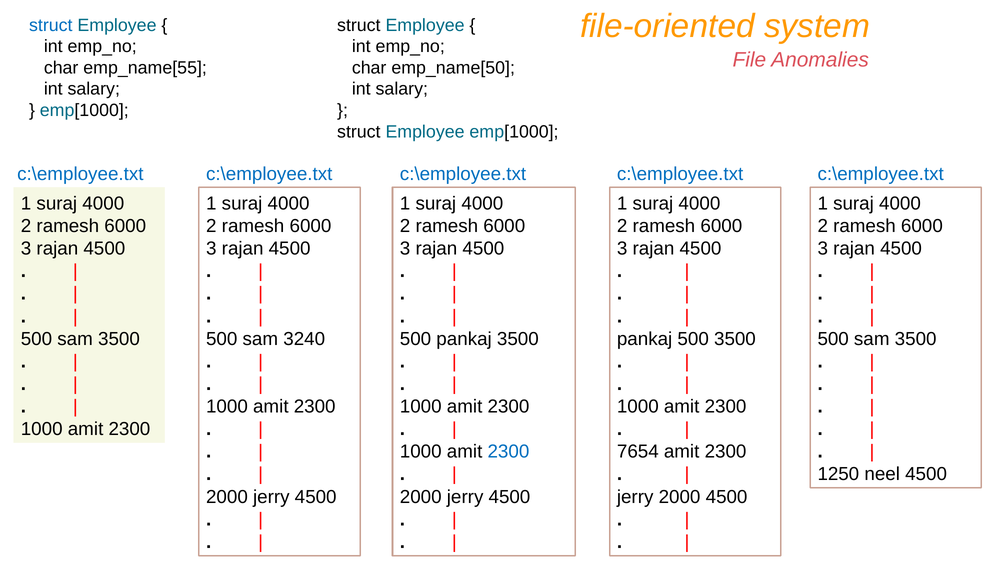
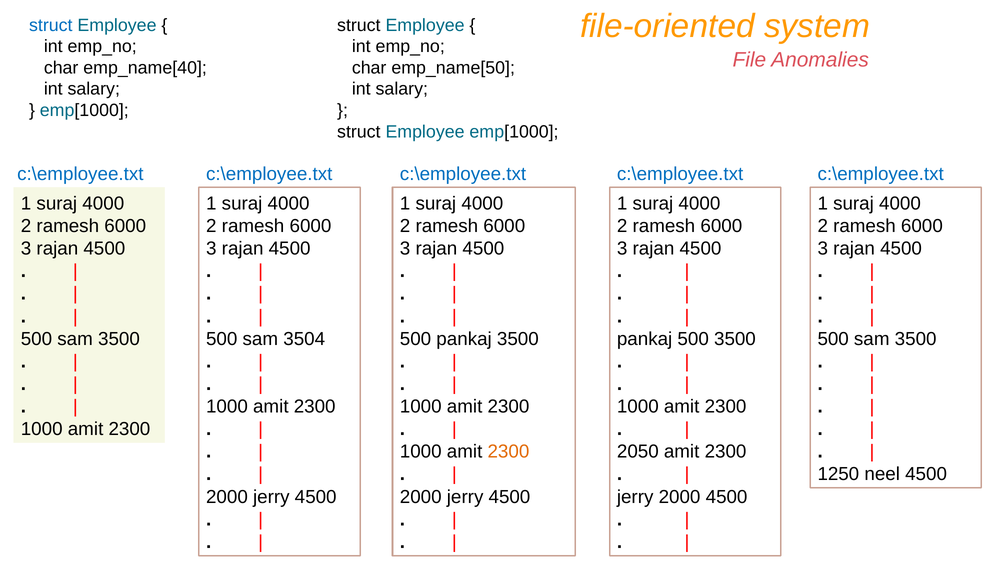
emp_name[55: emp_name[55 -> emp_name[40 (145, 68)
3240: 3240 -> 3504 (304, 339)
2300 colour: blue -> orange (508, 452)
7654: 7654 -> 2050 (638, 452)
